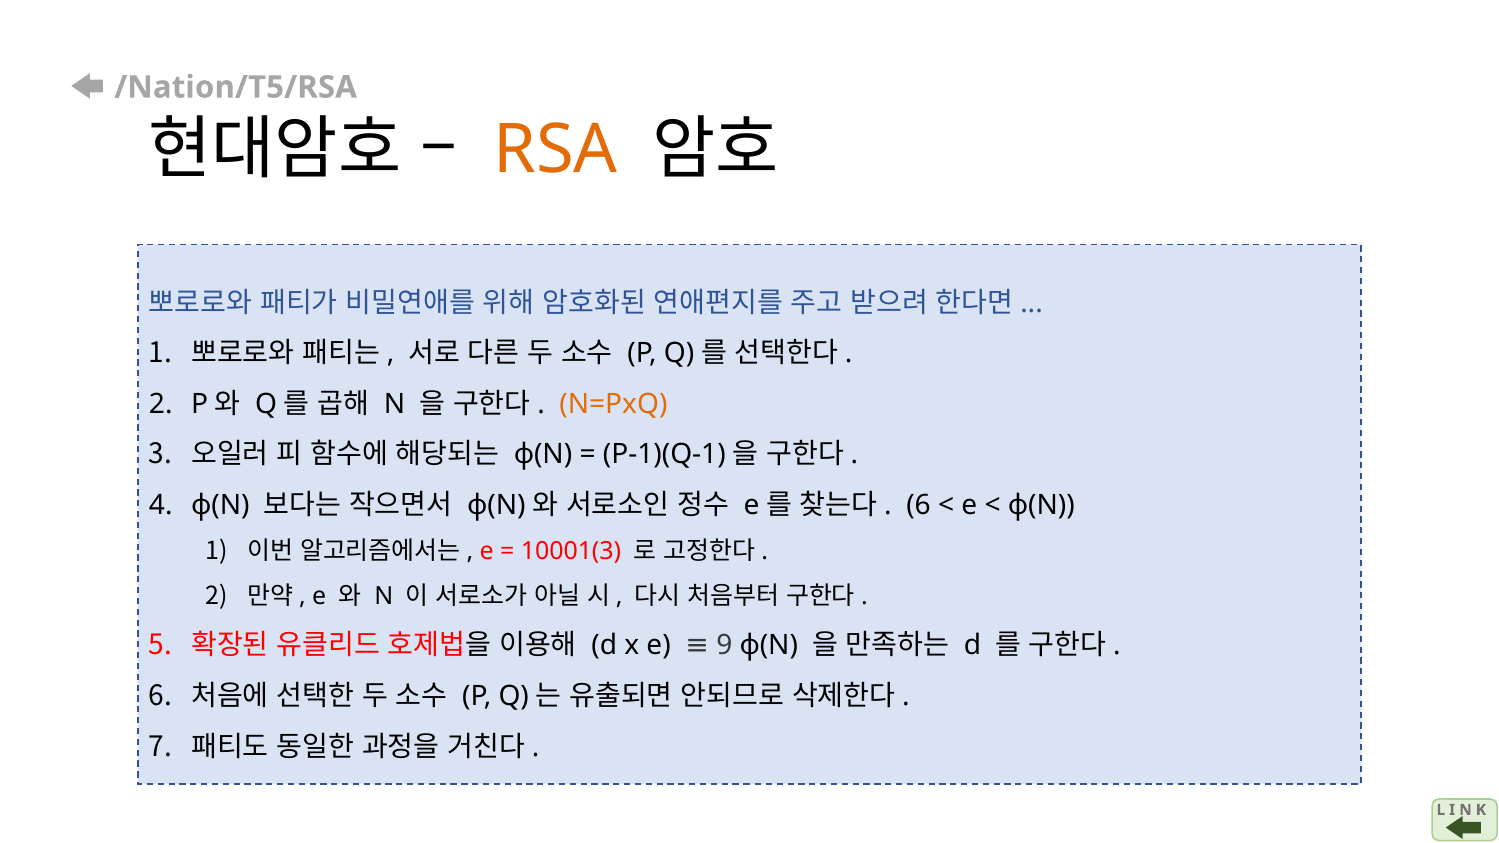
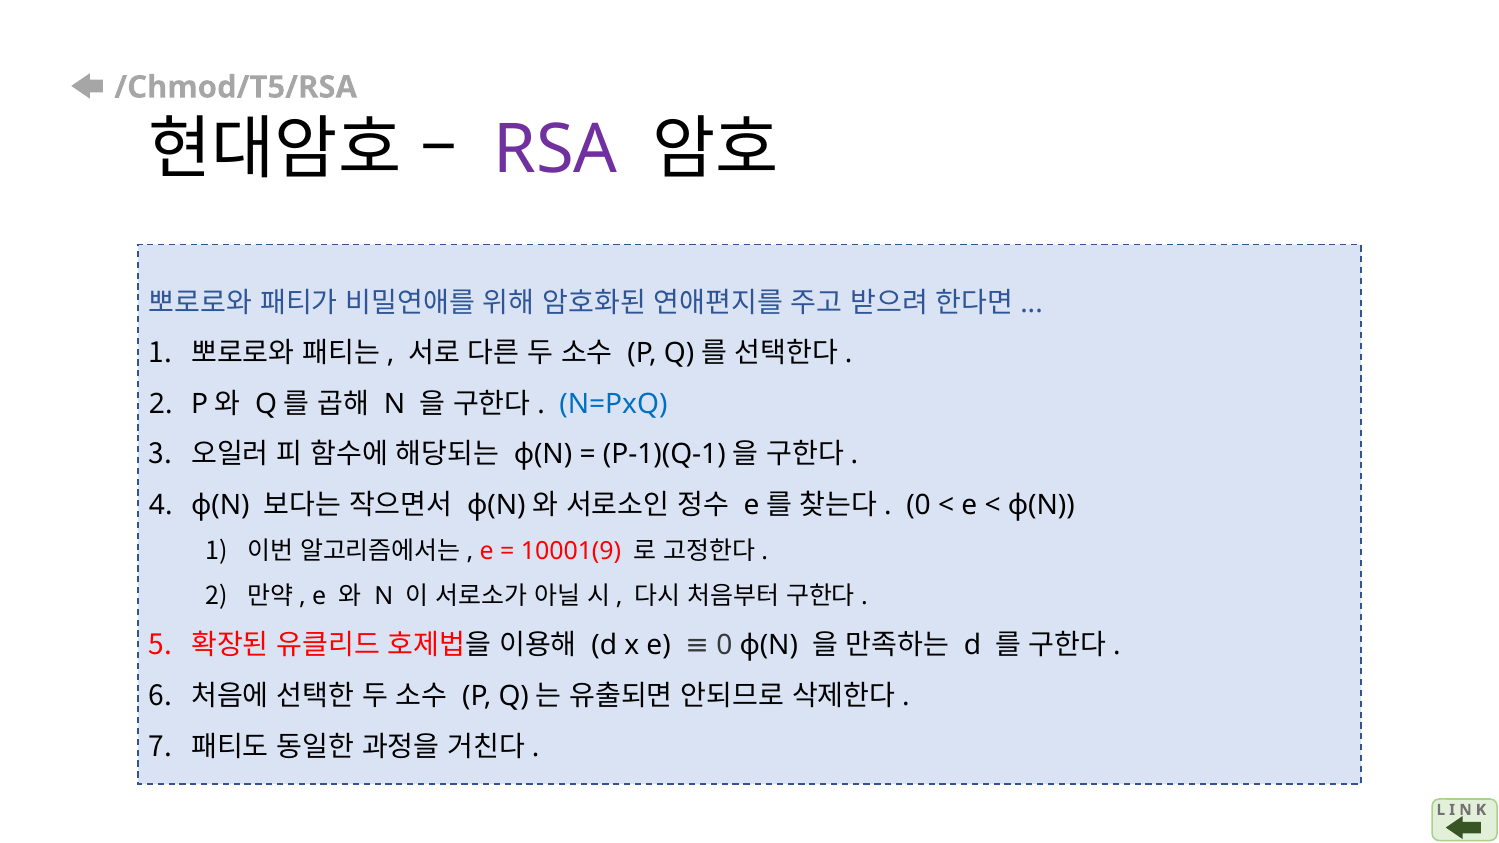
/Nation/T5/RSA: /Nation/T5/RSA -> /Chmod/T5/RSA (236, 87)
RSA colour: orange -> purple (556, 150)
N=PxQ colour: orange -> blue (613, 404)
6: 6 -> 0 (919, 505)
10001(3: 10001(3 -> 10001(9 (571, 552)
e 9: 9 -> 0 (724, 646)
